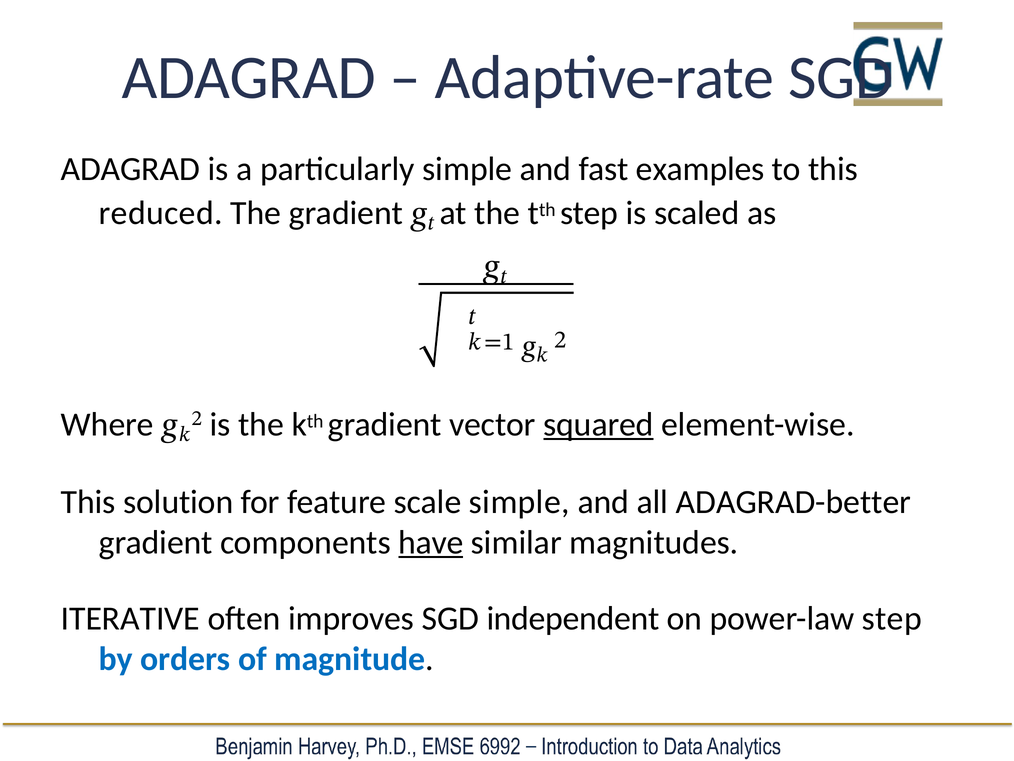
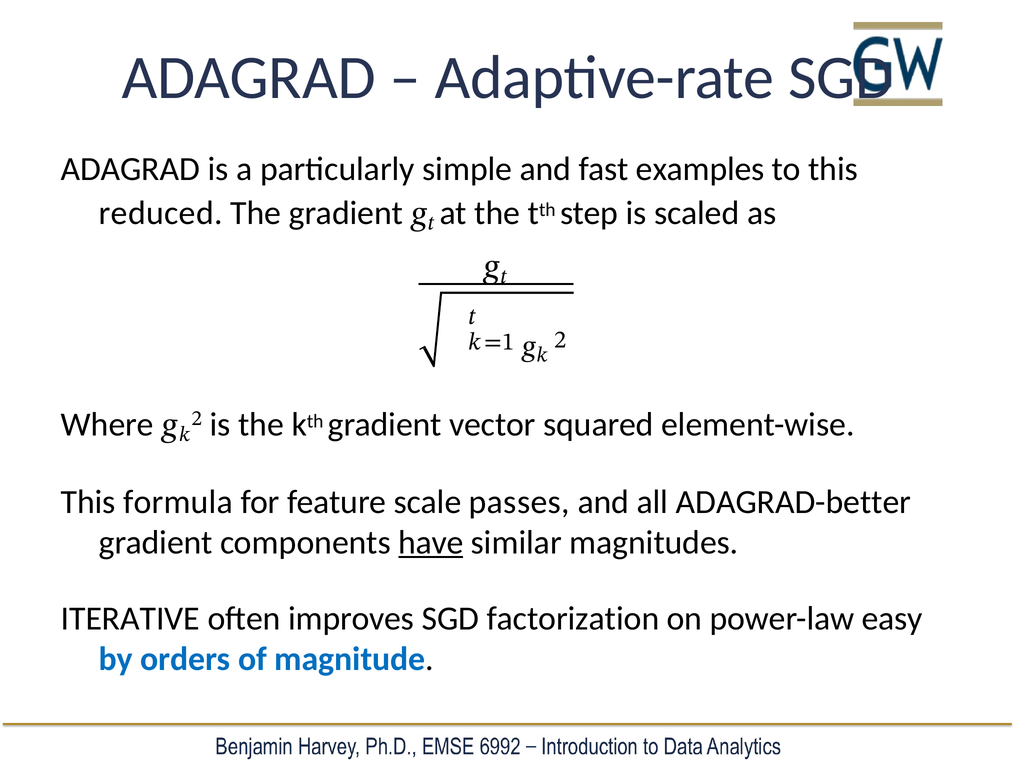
squared underline: present -> none (598, 424)
solution: solution -> formula (178, 502)
scale simple: simple -> passes (519, 502)
independent: independent -> factorization (573, 618)
power-law step: step -> easy (892, 618)
